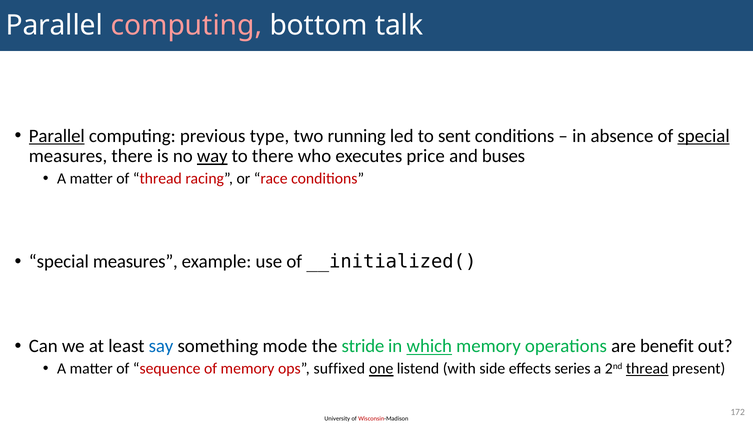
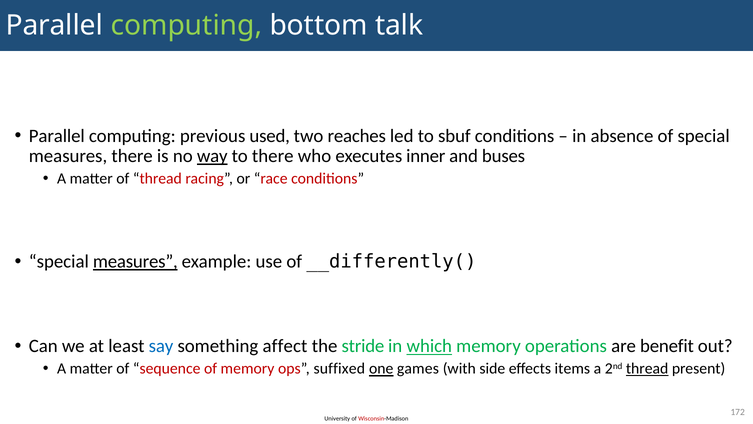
computing colour: pink -> light green (186, 25)
Parallel underline: present -> none (57, 136)
type: type -> used (270, 136)
running: running -> reaches (357, 136)
sent: sent -> sbuf (454, 136)
special underline: present -> none (704, 136)
price: price -> inner (426, 156)
measures underline: none -> present (135, 261)
__initialized(: __initialized( -> __differently( (391, 261)
mode: mode -> affect (285, 346)
listend: listend -> games (418, 368)
series: series -> items (572, 368)
